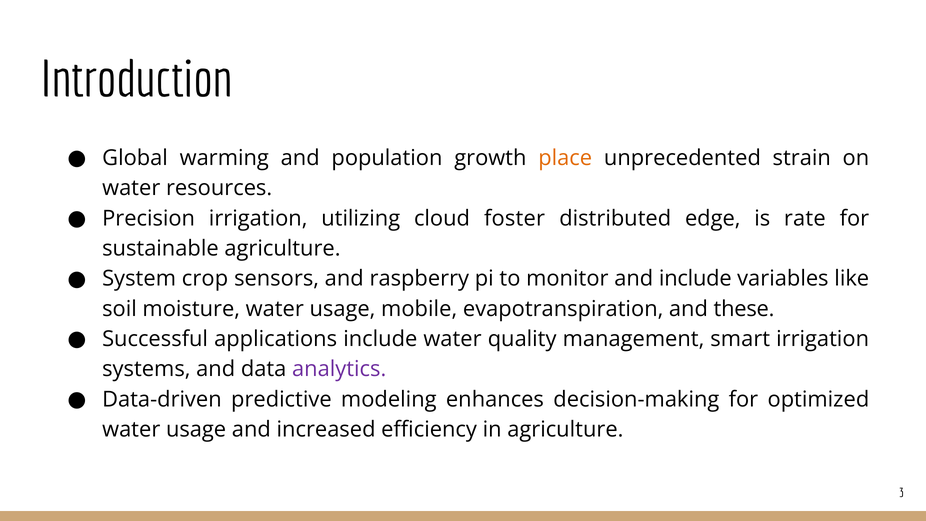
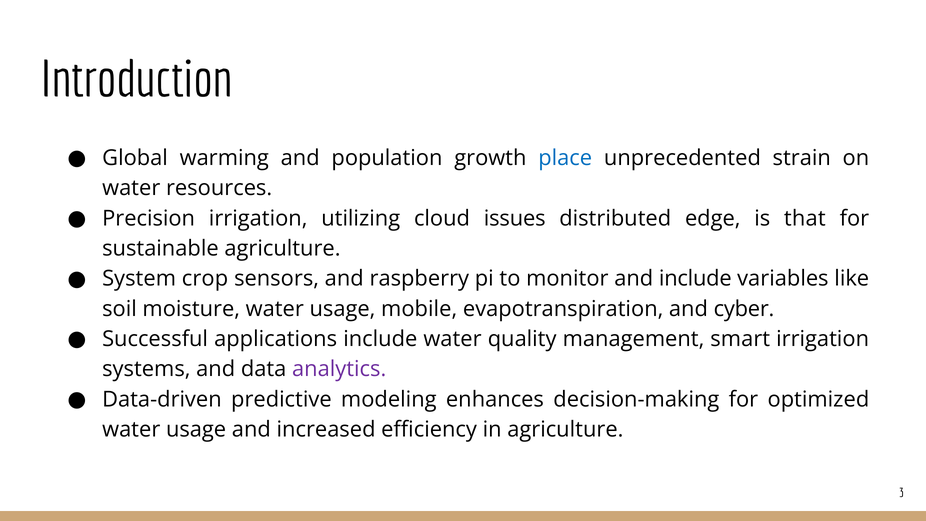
place colour: orange -> blue (565, 158)
foster: foster -> issues (515, 218)
rate: rate -> that (805, 218)
these: these -> cyber (744, 309)
